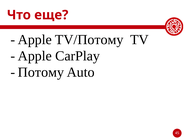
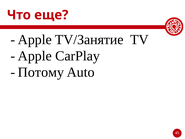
TV/Потому: TV/Потому -> TV/Занятие (89, 40)
